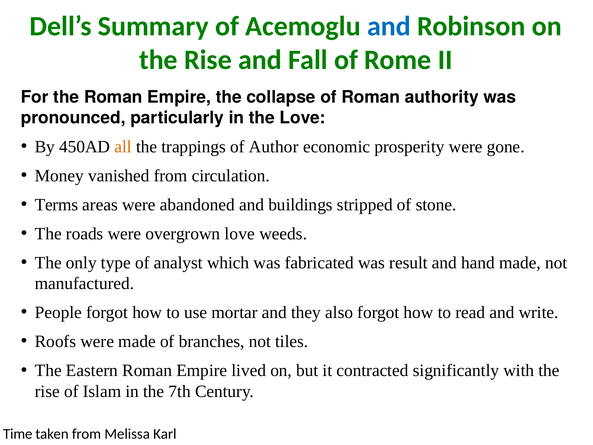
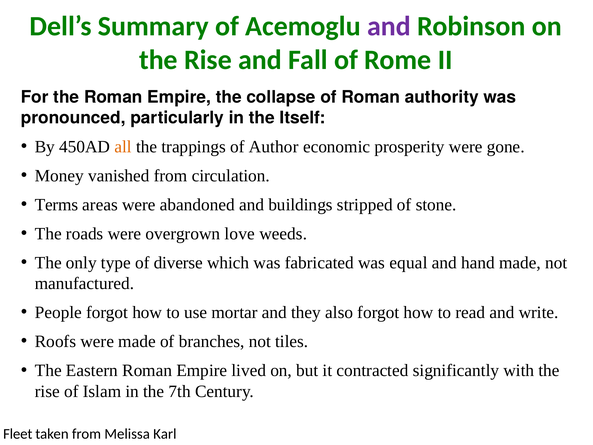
and colour: blue -> purple (389, 26)
the Love: Love -> Itself (303, 118)
analyst: analyst -> diverse (178, 263)
result: result -> equal (408, 263)
Time: Time -> Fleet (18, 434)
